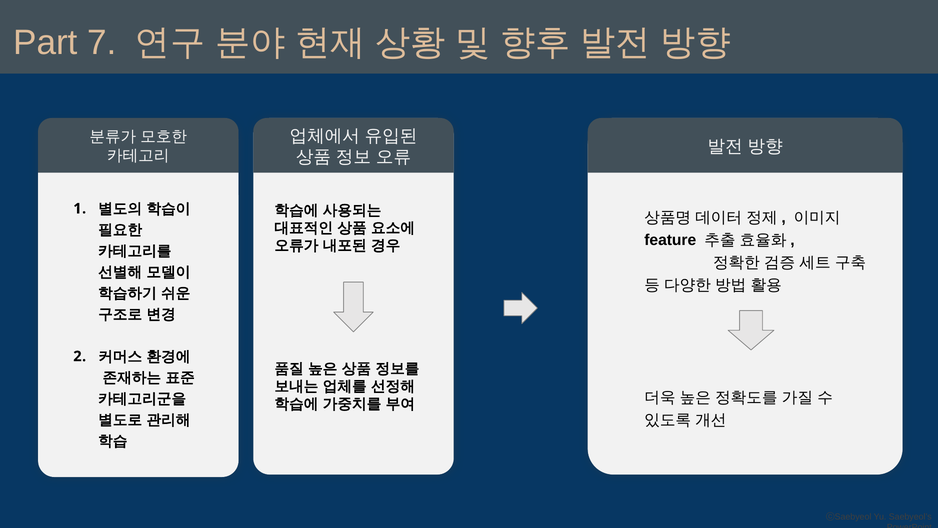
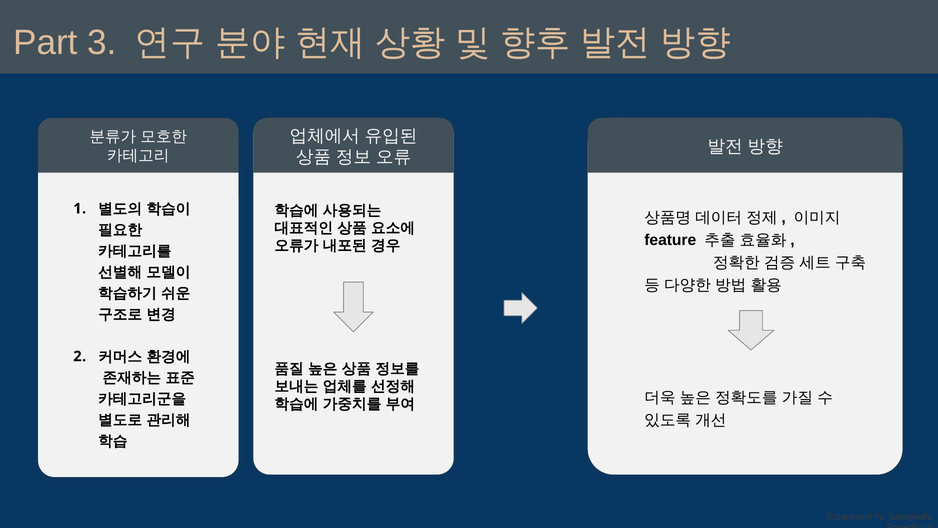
7: 7 -> 3 (102, 43)
